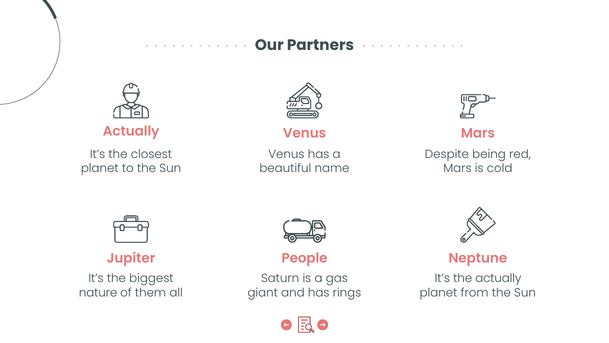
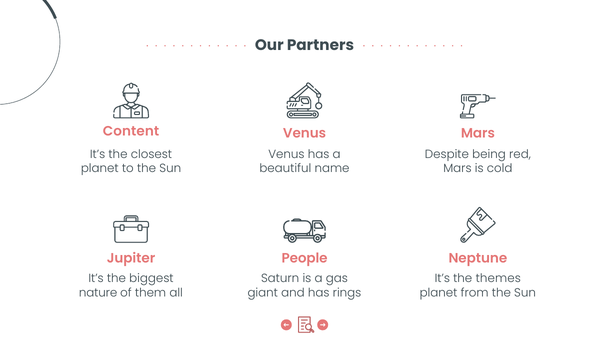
Actually: Actually -> Content (131, 131)
the actually: actually -> themes (498, 278)
